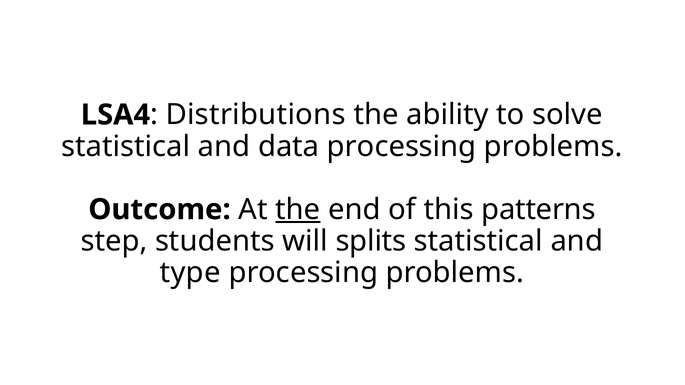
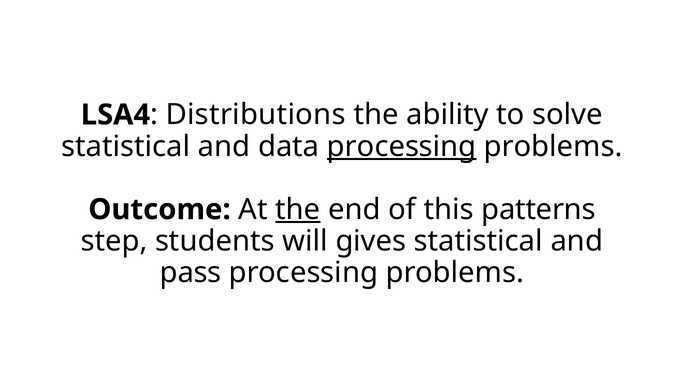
processing underline: none -> present (402, 146)
splits: splits -> gives (371, 241)
type: type -> pass (191, 273)
